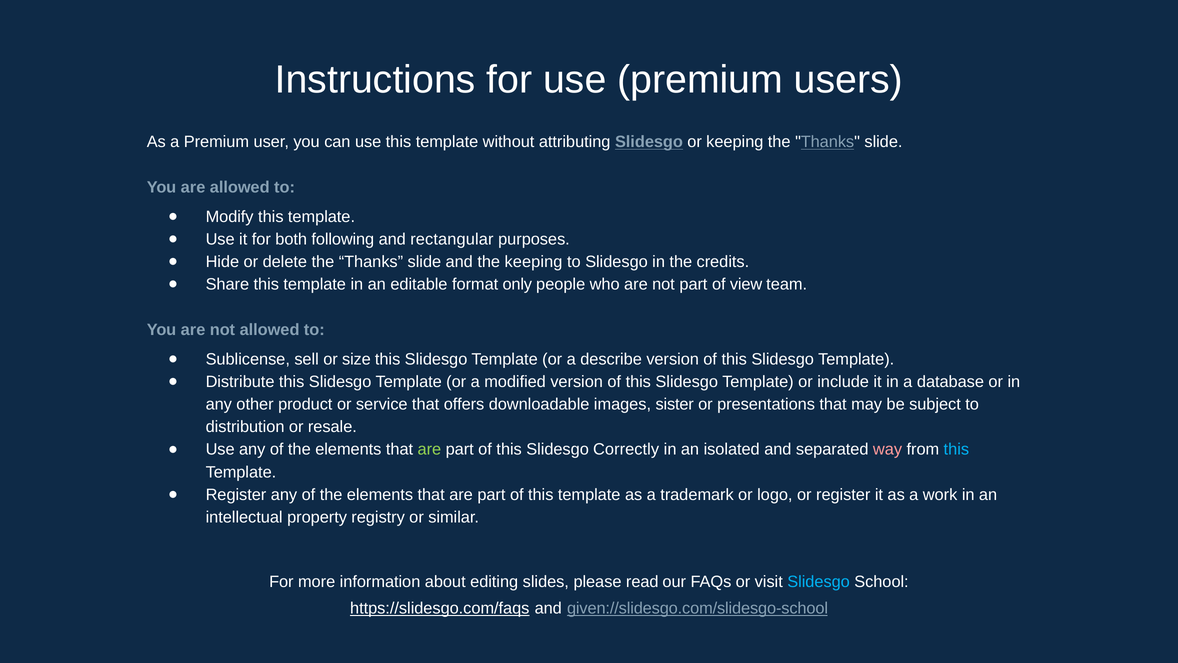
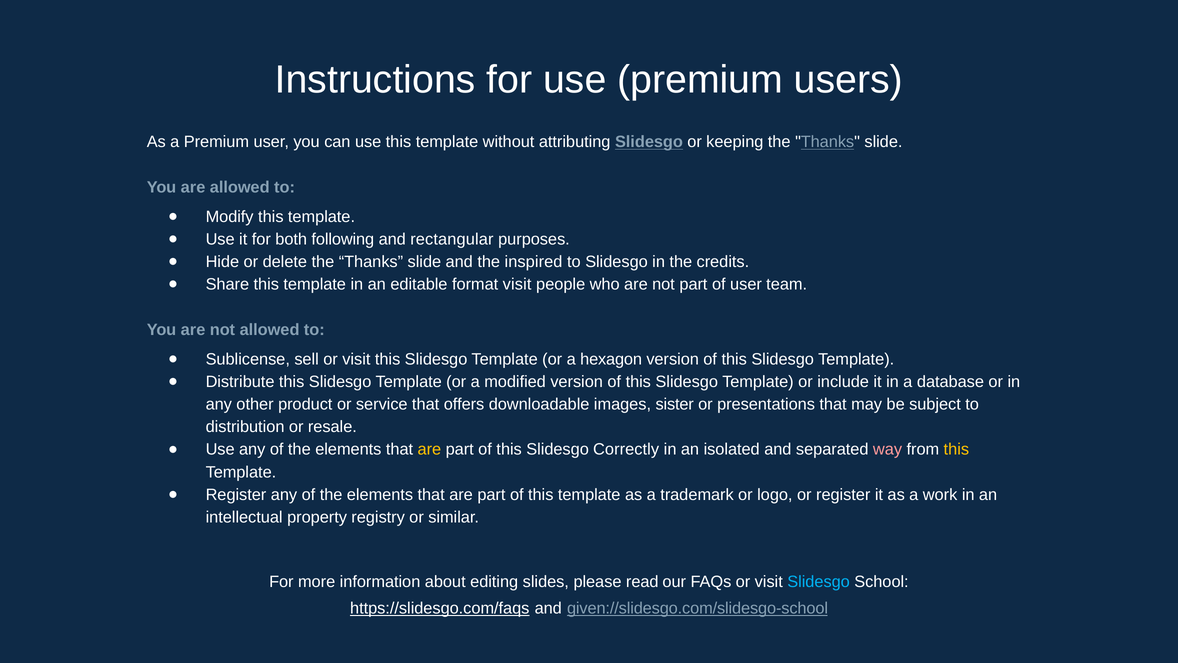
the keeping: keeping -> inspired (534, 262)
format only: only -> visit (517, 284)
of view: view -> user (746, 284)
sell or size: size -> visit (356, 359)
describe: describe -> hexagon (611, 359)
are colour: light green -> yellow (429, 449)
this colour: light blue -> yellow (956, 449)
